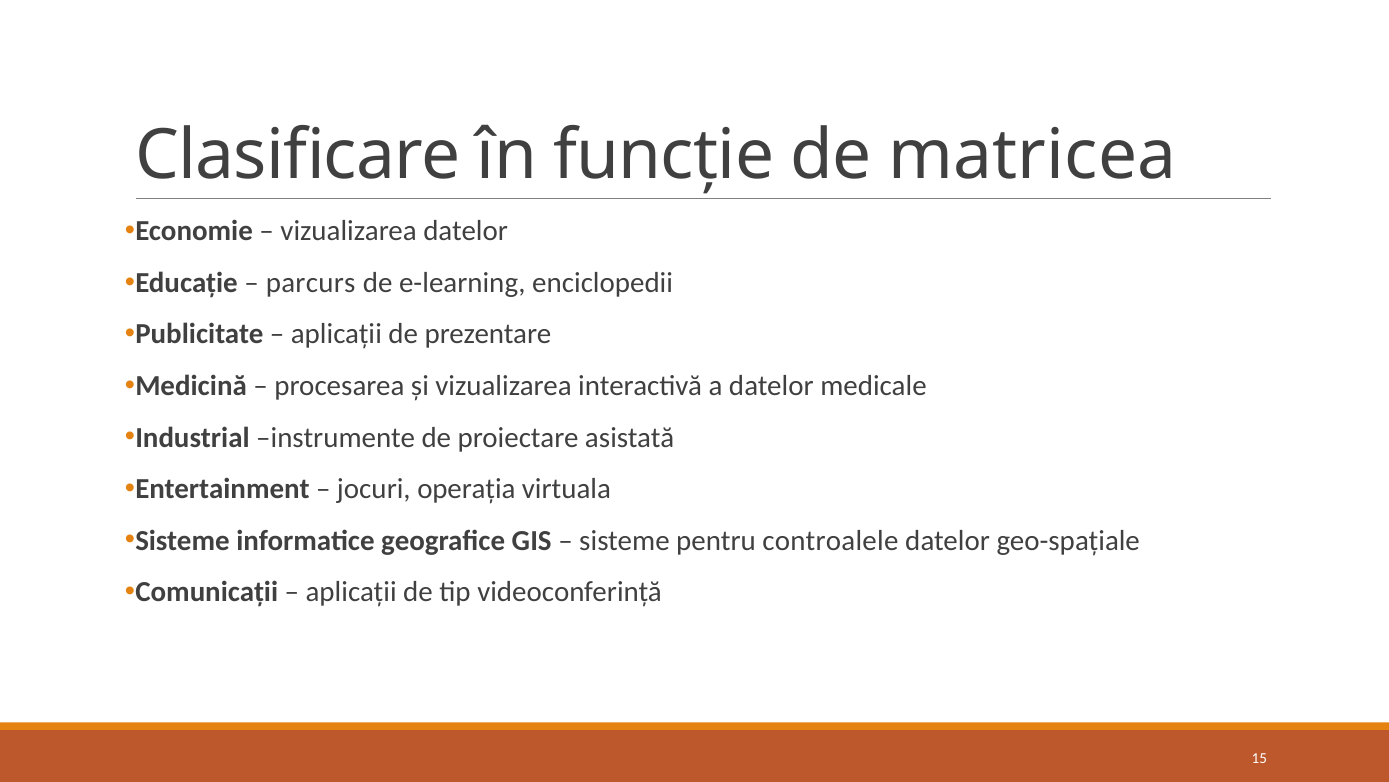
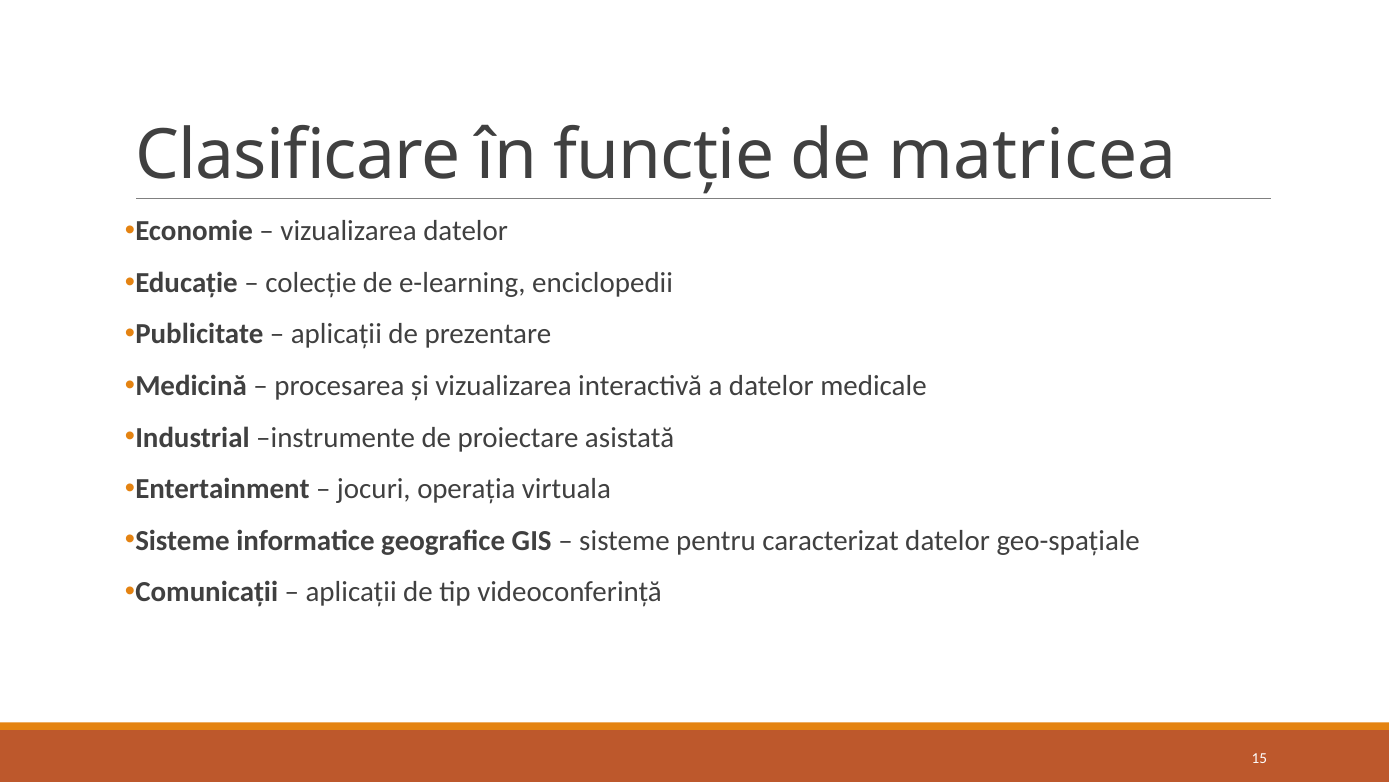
parcurs: parcurs -> colecție (311, 283)
controalele: controalele -> caracterizat (831, 540)
